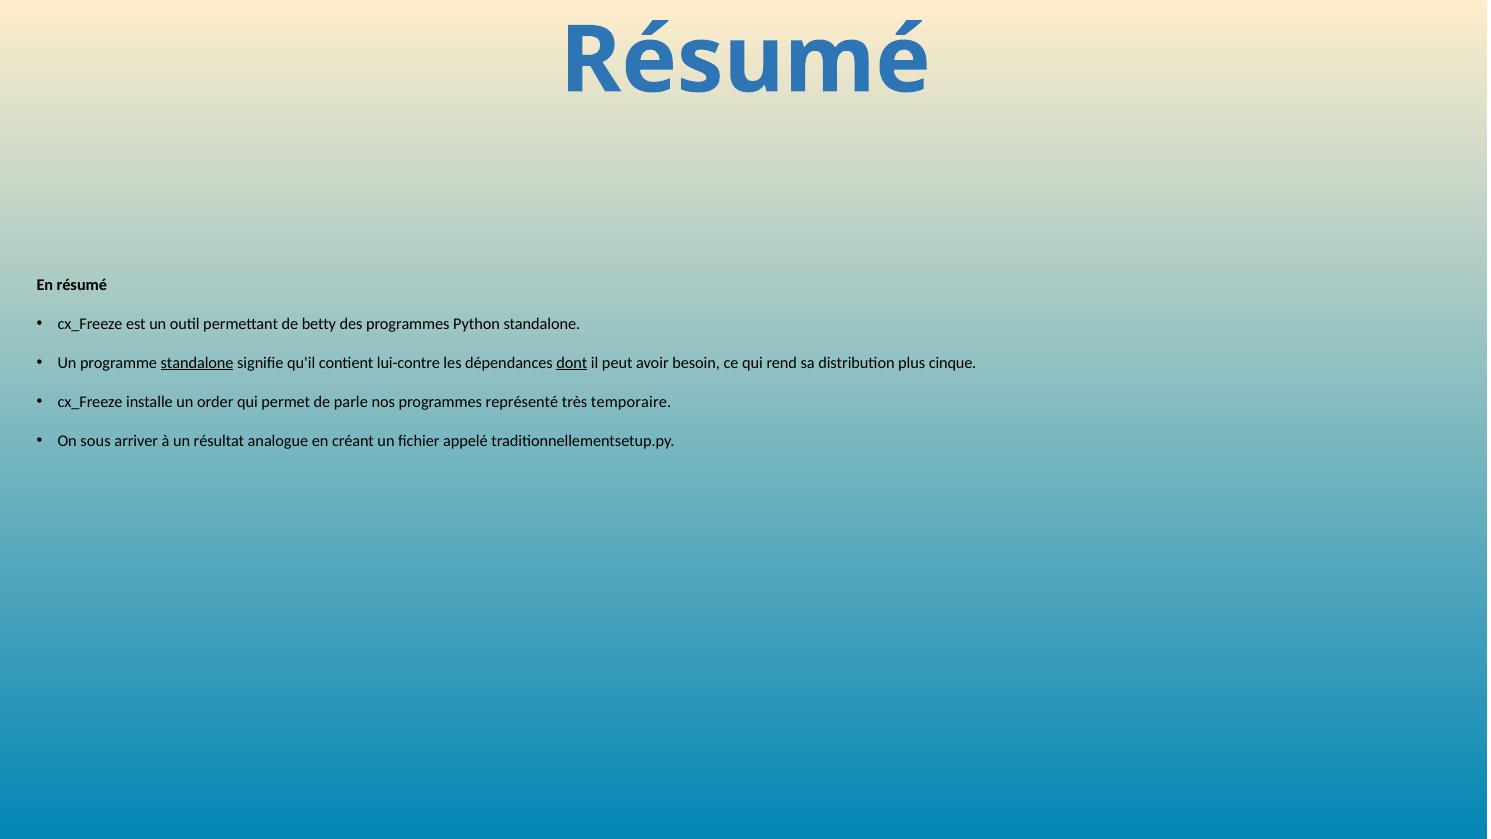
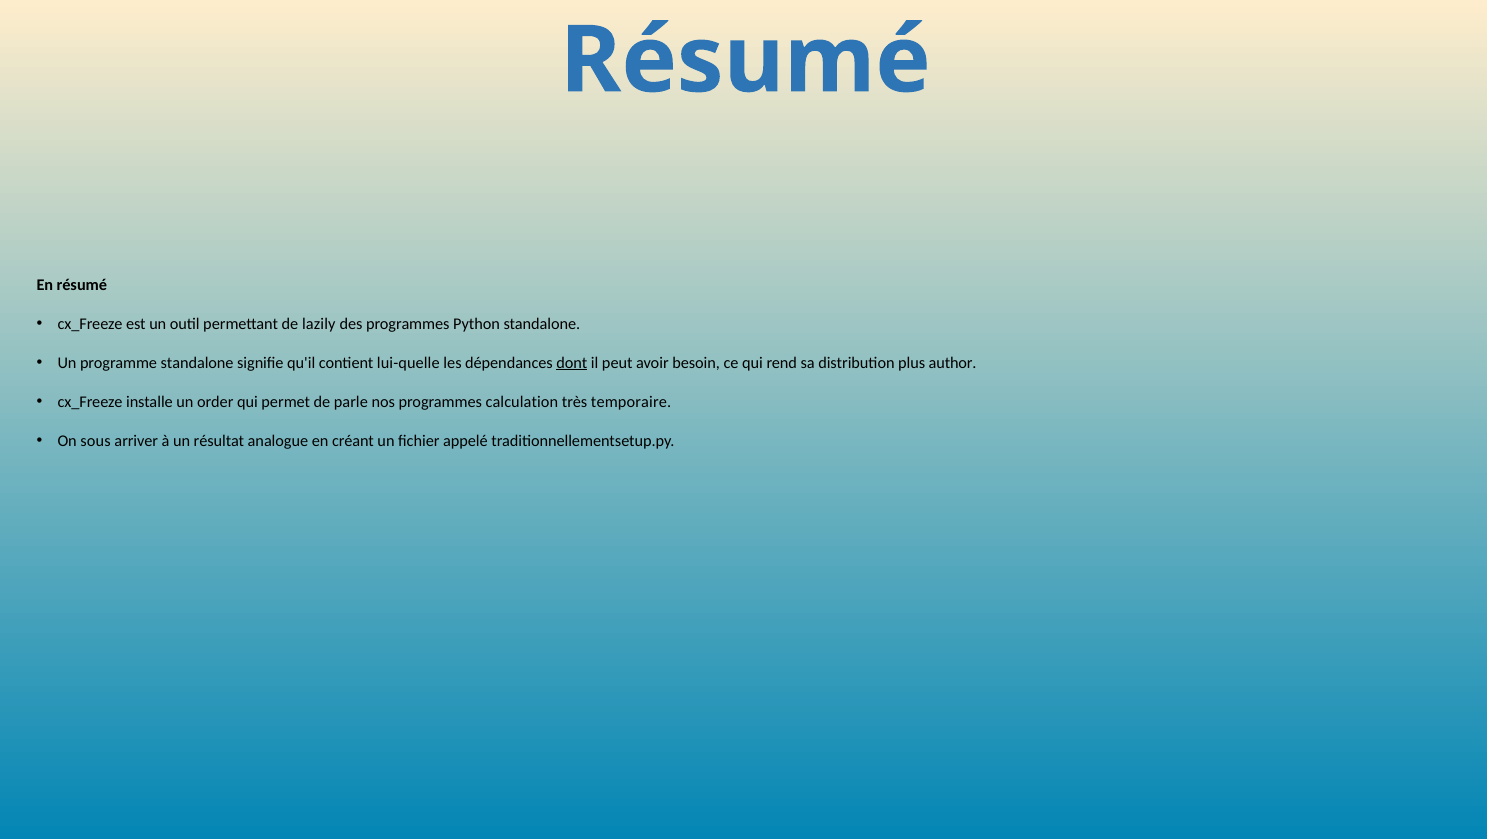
betty: betty -> lazily (319, 324)
standalone underline: present -> none (197, 363)
lui-contre: lui-contre -> lui-quelle (408, 363)
cinque: cinque -> author (953, 363)
représenté: représenté -> calculation (522, 402)
